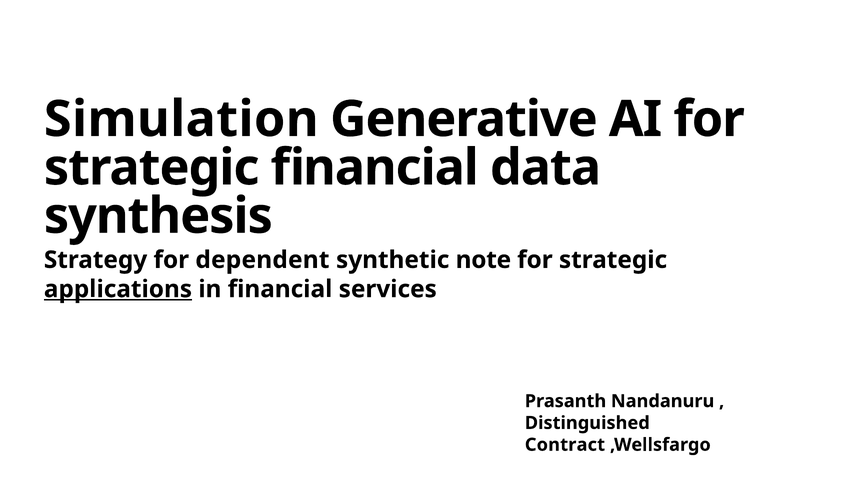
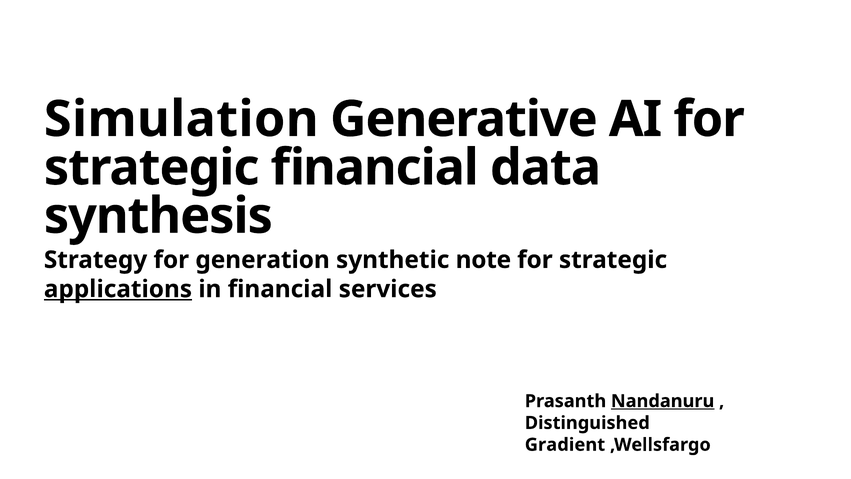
dependent: dependent -> generation (263, 260)
Nandanuru underline: none -> present (663, 401)
Contract: Contract -> Gradient (565, 444)
